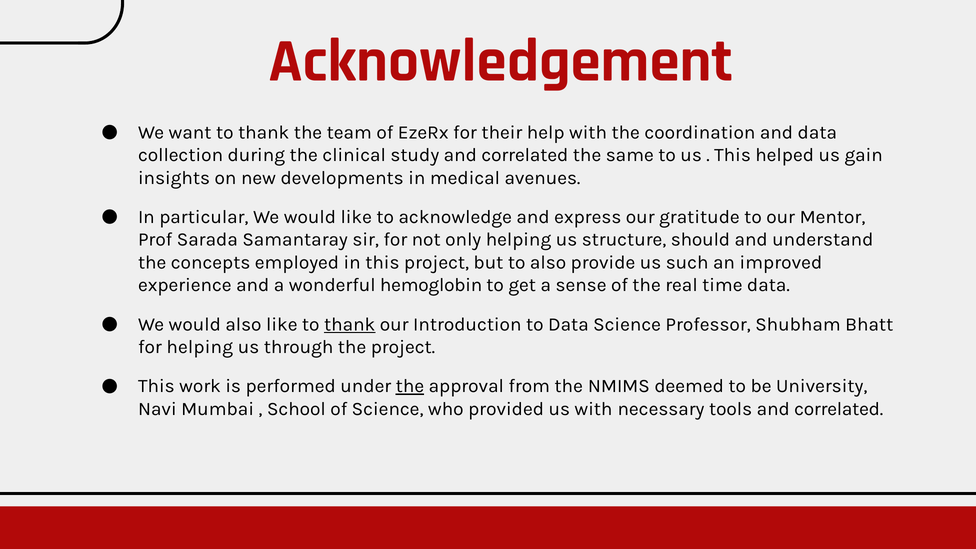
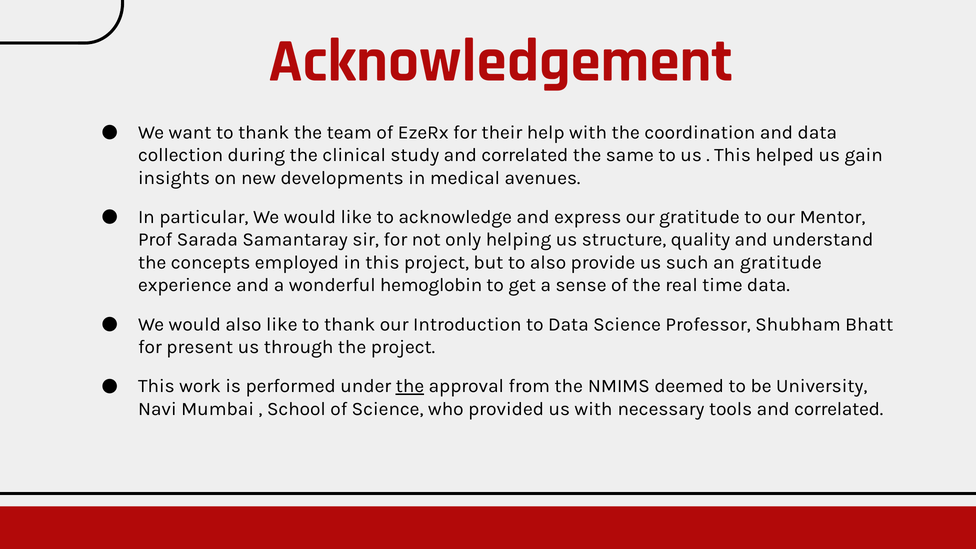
should: should -> quality (700, 240)
an improved: improved -> gratitude (781, 262)
thank underline: present -> none (350, 324)
for helping: helping -> present (200, 347)
